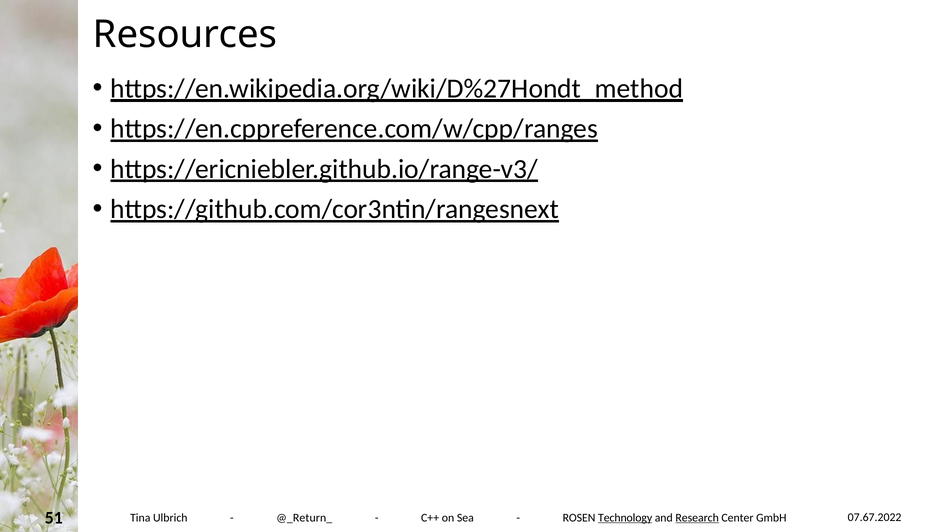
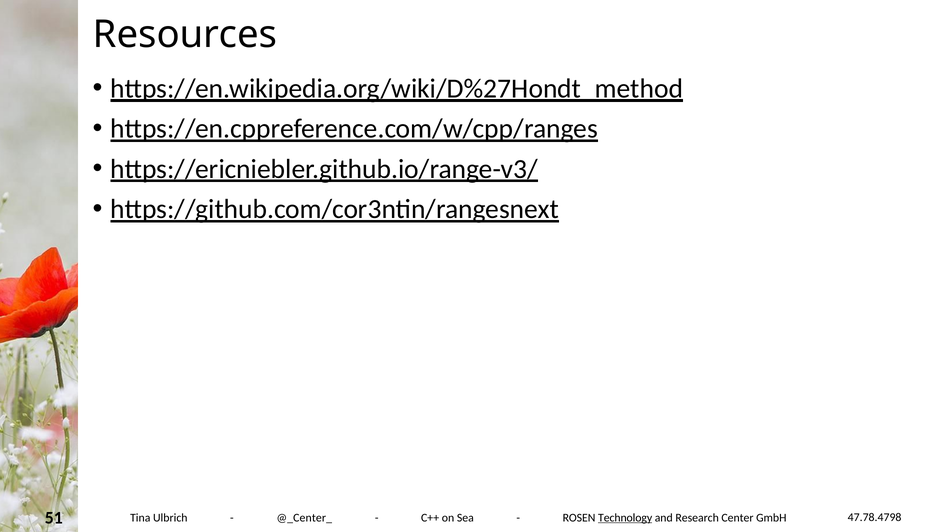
07.67.2022: 07.67.2022 -> 47.78.4798 (875, 517)
@_Return_: @_Return_ -> @_Center_ (304, 517)
Research underline: present -> none (697, 517)
